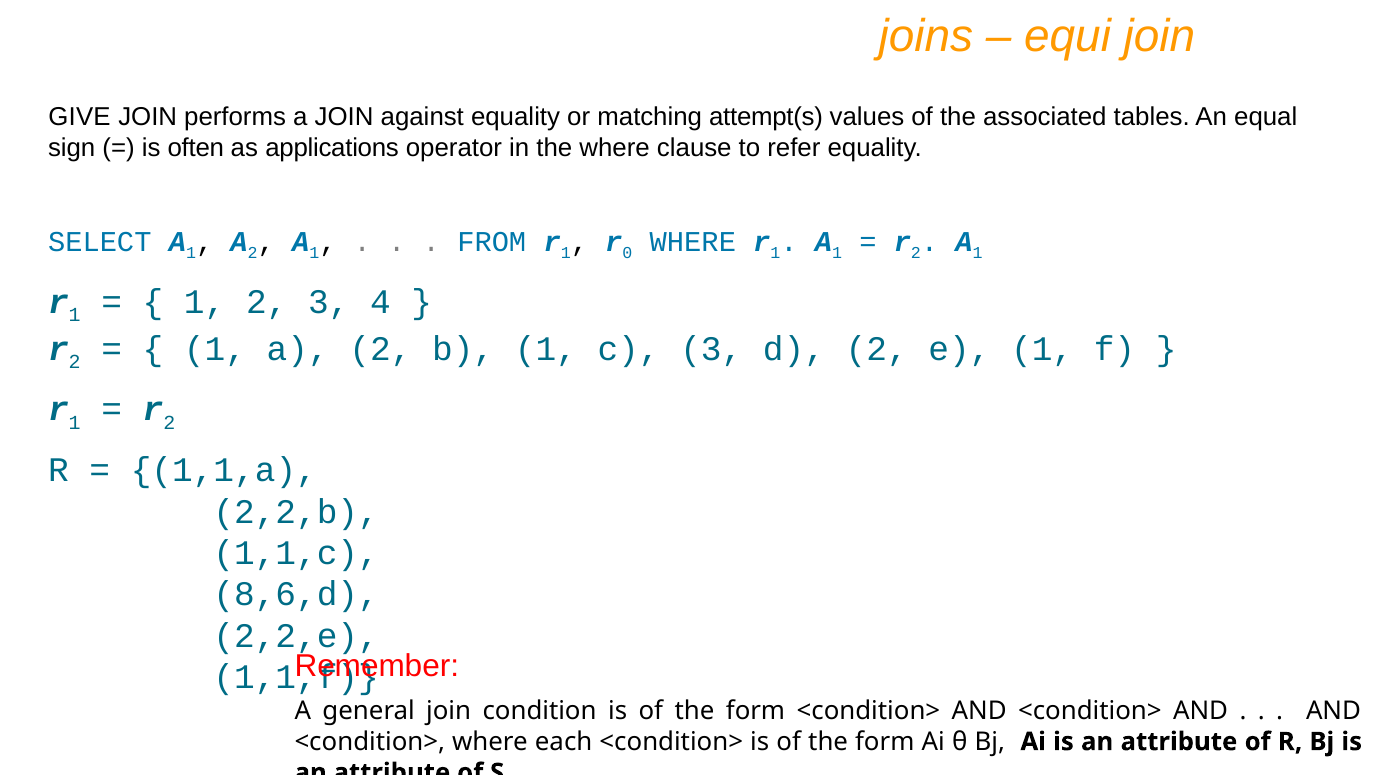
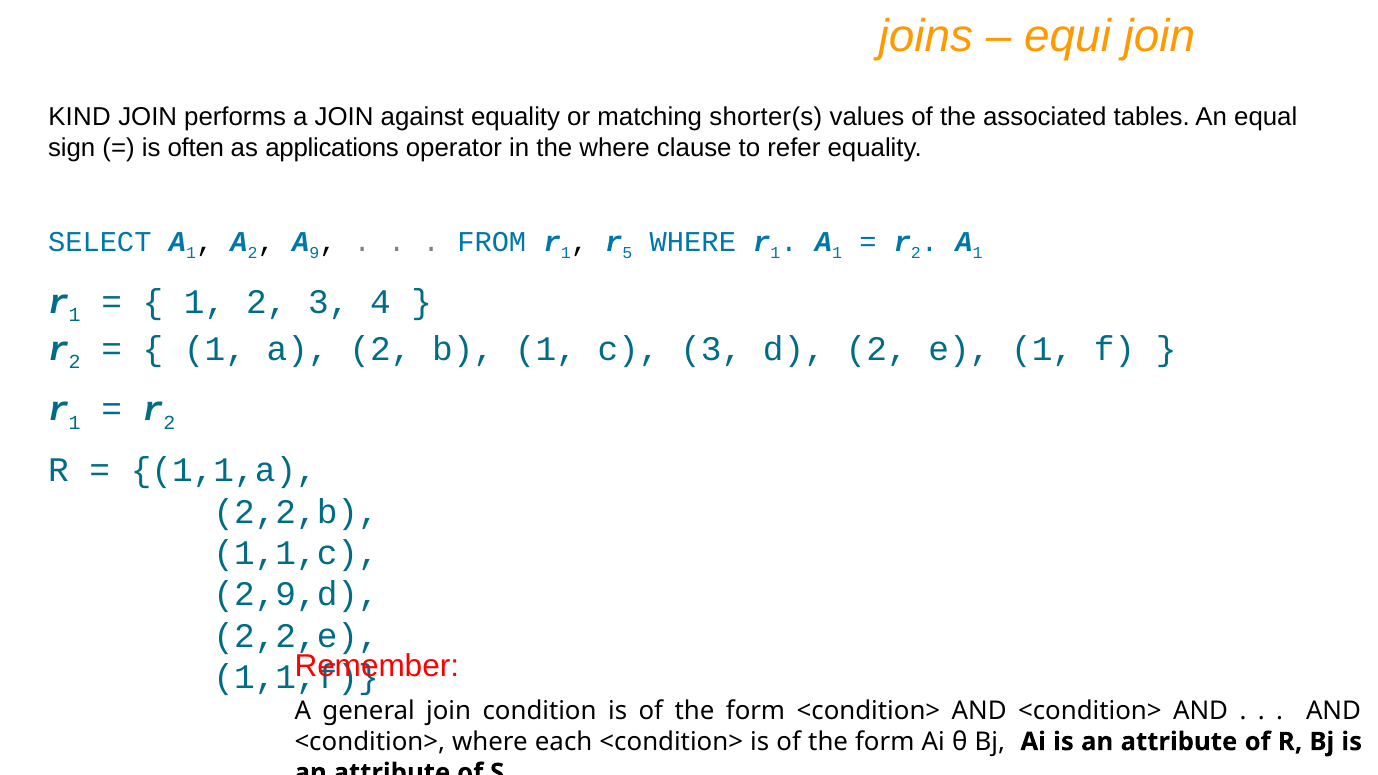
GIVE: GIVE -> KIND (79, 117)
attempt(s: attempt(s -> shorter(s (766, 117)
1: 1 -> 9 (314, 253)
0: 0 -> 5 (627, 253)
8,6,d: 8,6,d -> 2,9,d (296, 594)
